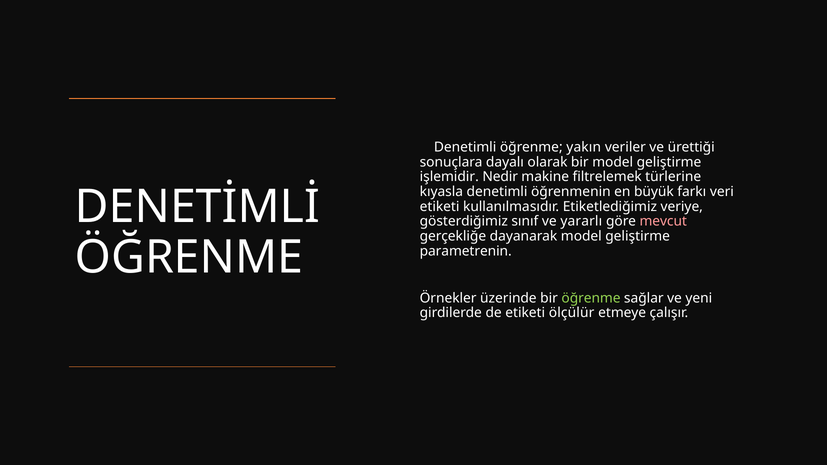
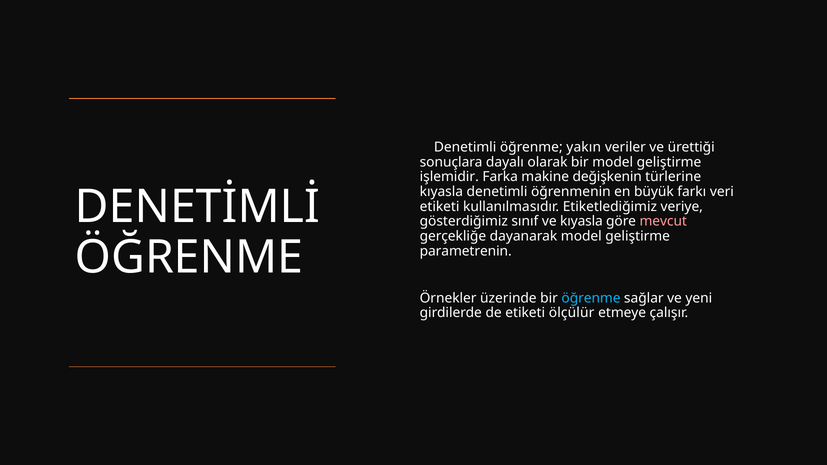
Nedir: Nedir -> Farka (500, 177)
filtrelemek: filtrelemek -> değişkenin (607, 177)
ve yararlı: yararlı -> kıyasla (581, 222)
öğrenme colour: light green -> light blue (591, 298)
